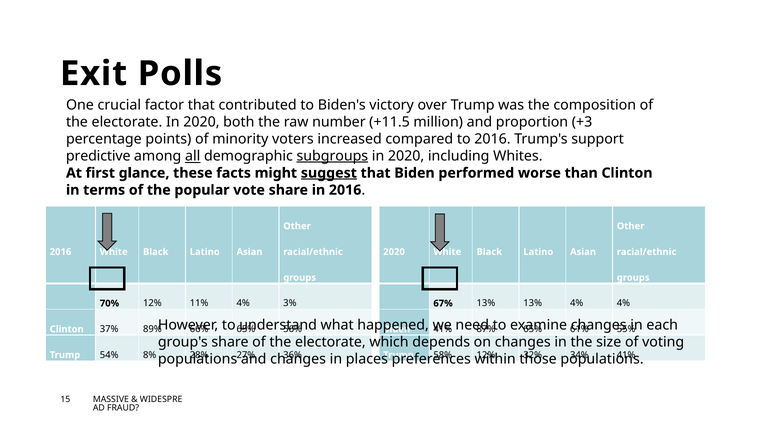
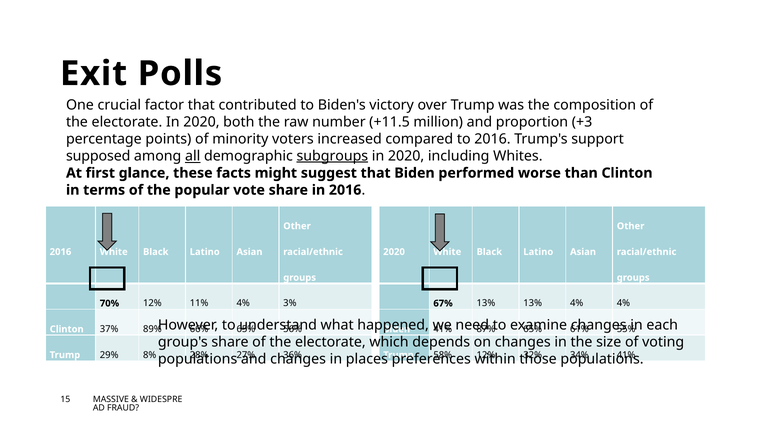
predictive: predictive -> supposed (98, 156)
suggest underline: present -> none (329, 173)
54%: 54% -> 29% (109, 355)
